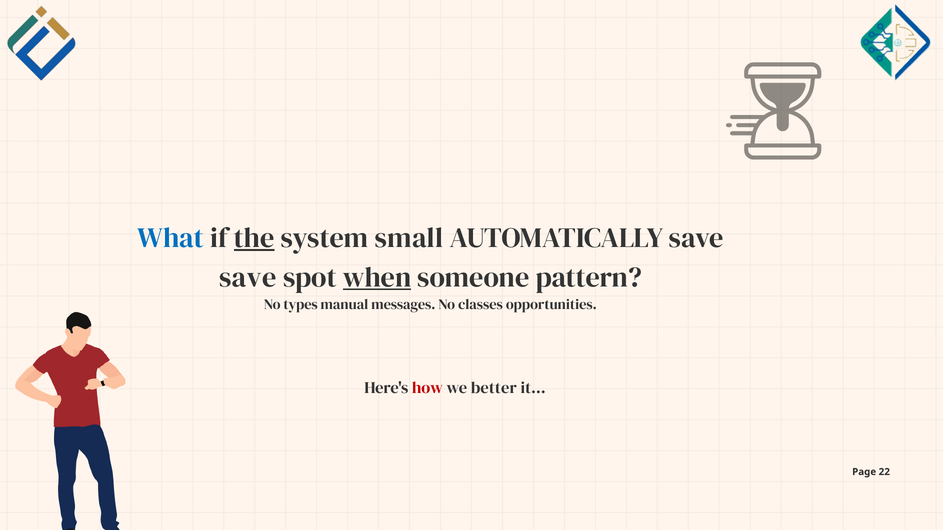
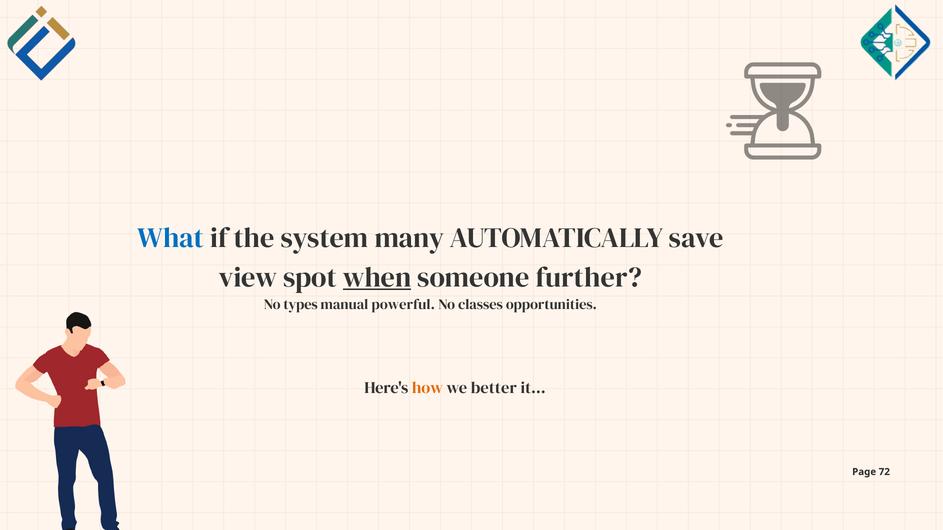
the underline: present -> none (254, 238)
small: small -> many (409, 238)
save: save -> view (248, 277)
pattern: pattern -> further (589, 277)
messages: messages -> powerful (403, 305)
how colour: red -> orange (427, 388)
22: 22 -> 72 (884, 472)
